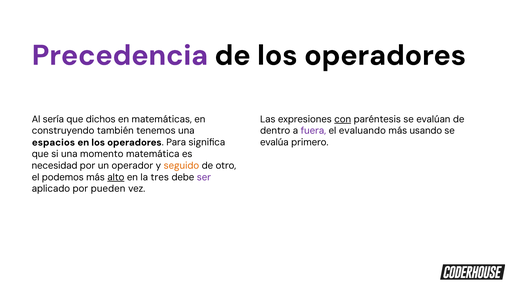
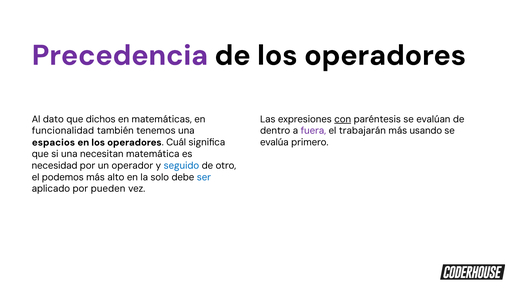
sería: sería -> dato (53, 119)
construyendo: construyendo -> funcionalidad (63, 131)
evaluando: evaluando -> trabajarán (362, 131)
Para: Para -> Cuál (176, 142)
momento: momento -> necesitan (102, 154)
seguido colour: orange -> blue (181, 165)
alto underline: present -> none (116, 177)
tres: tres -> solo (160, 177)
ser colour: purple -> blue (204, 177)
